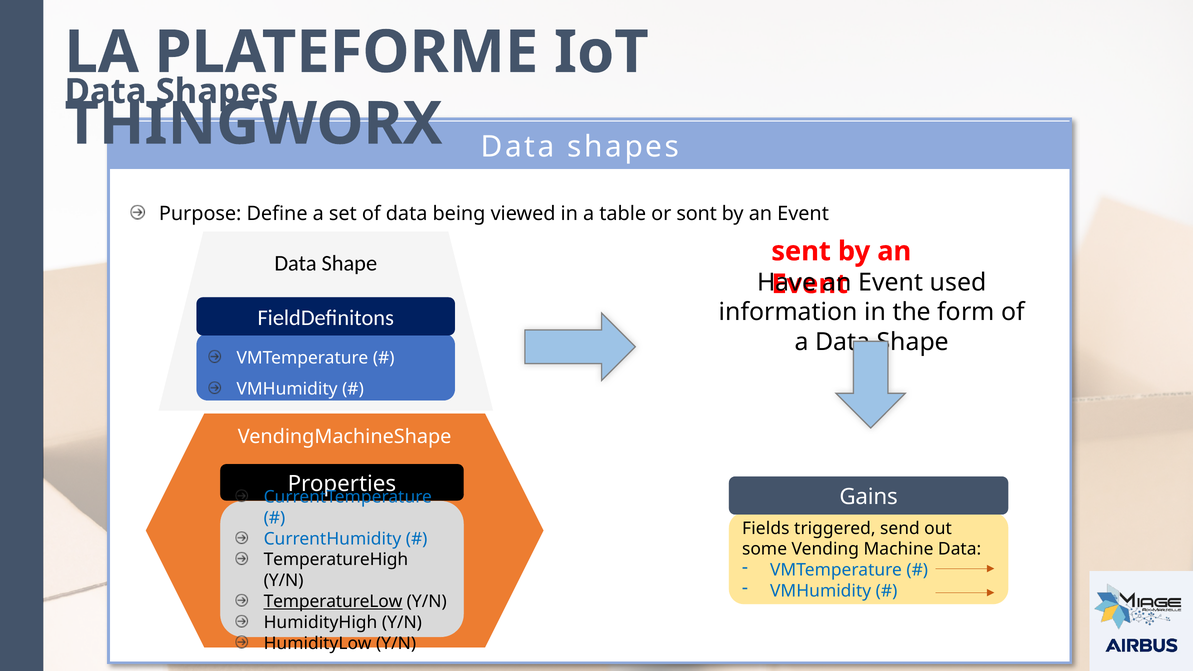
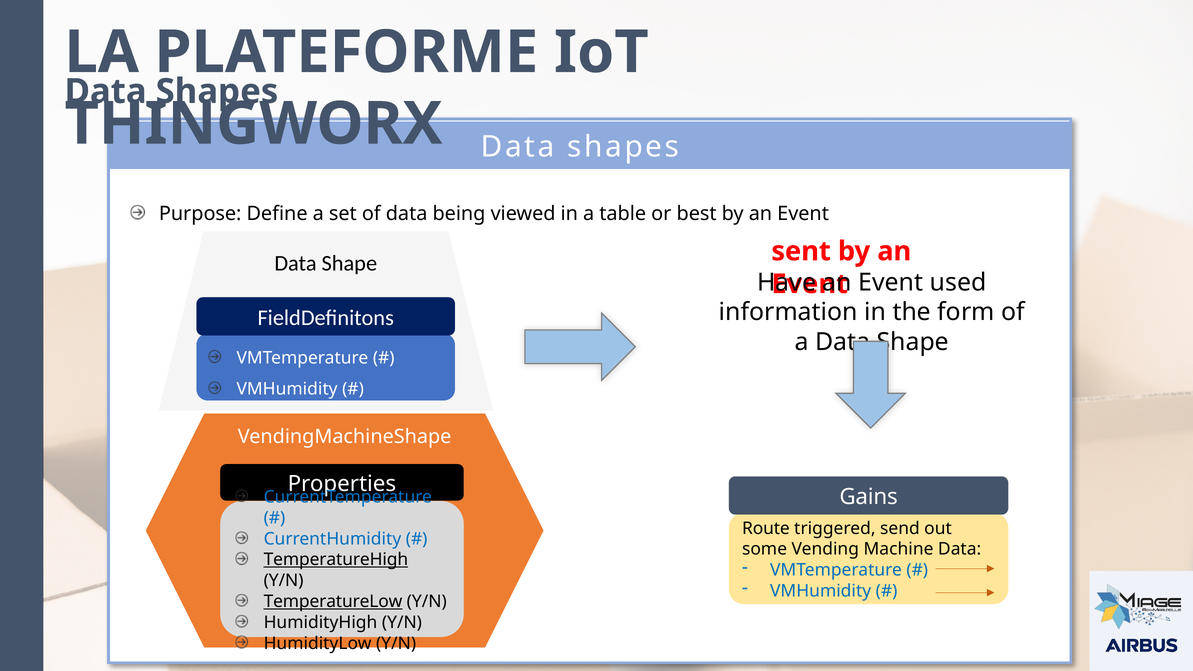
sont: sont -> best (697, 214)
Fields: Fields -> Route (766, 528)
TemperatureHigh underline: none -> present (336, 560)
